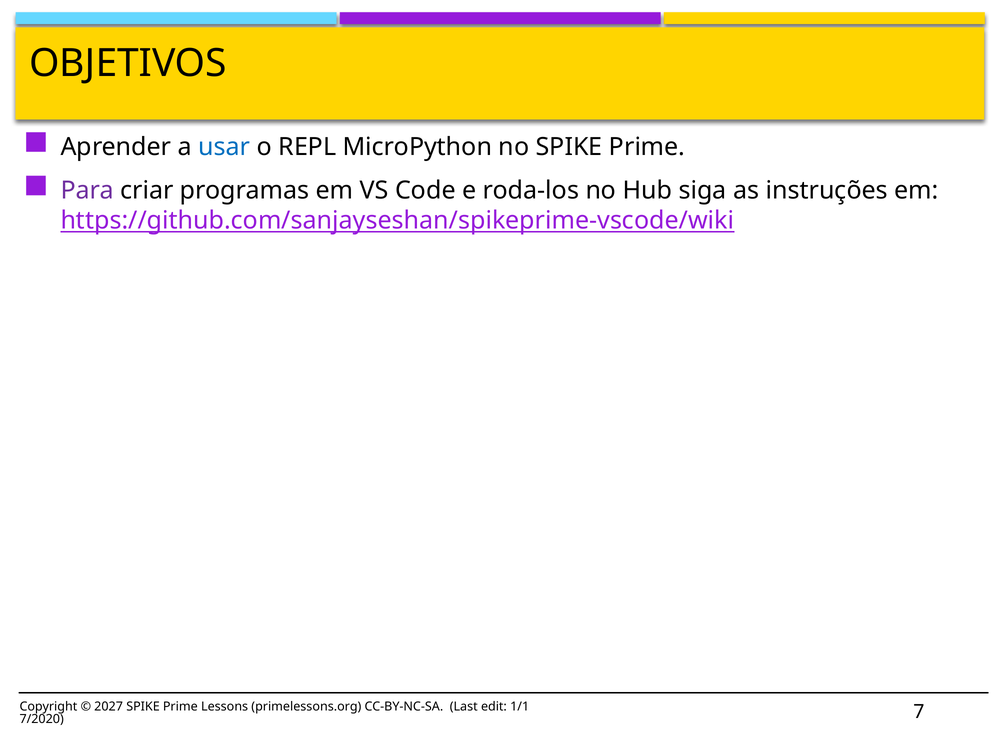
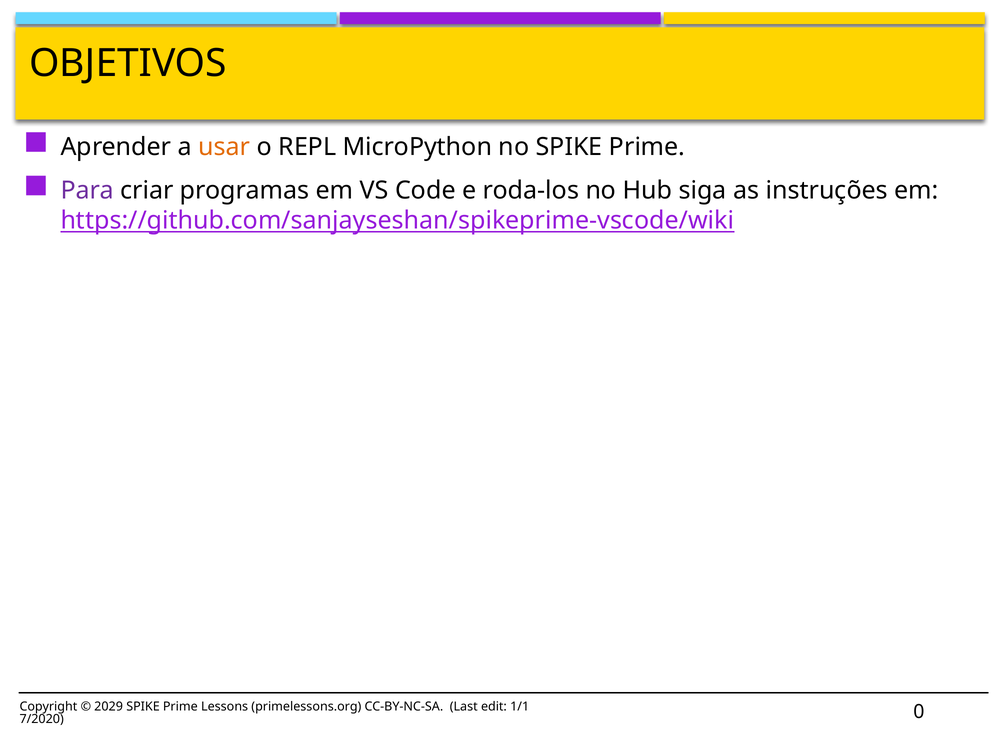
usar colour: blue -> orange (224, 147)
2027: 2027 -> 2029 (109, 707)
7: 7 -> 0 (919, 712)
